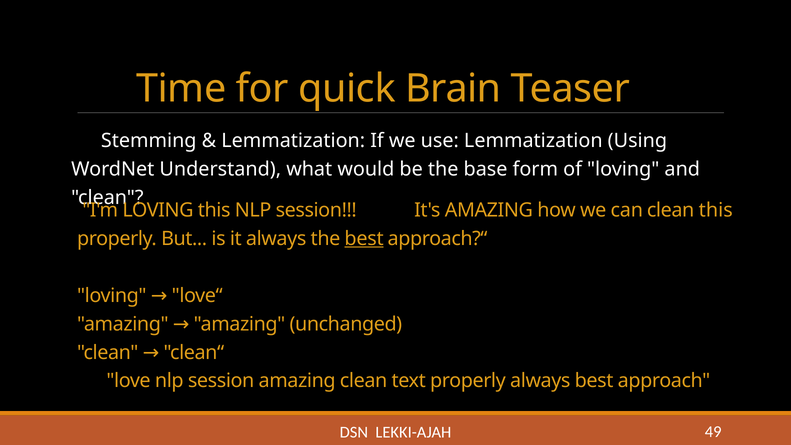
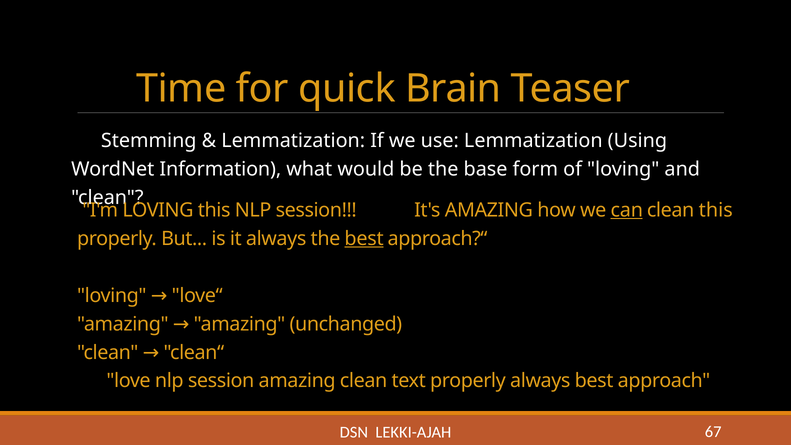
Understand: Understand -> Information (220, 169)
can underline: none -> present (627, 210)
49: 49 -> 67 (713, 432)
